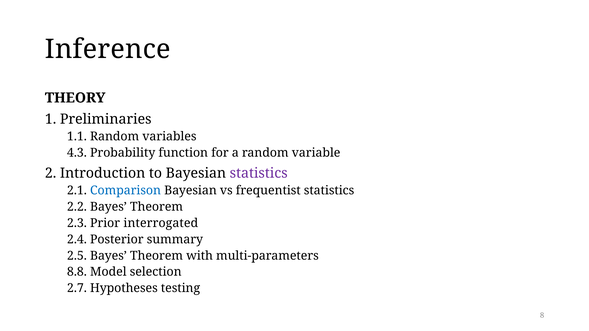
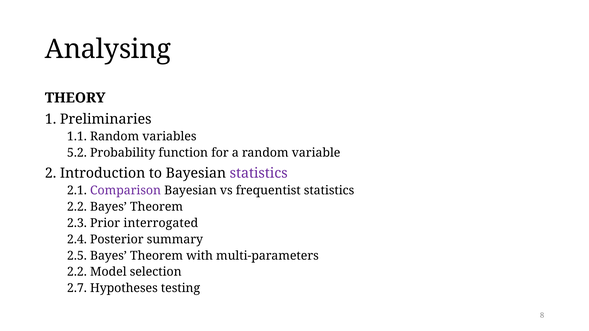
Inference: Inference -> Analysing (108, 49)
4.3: 4.3 -> 5.2 (77, 153)
Comparison colour: blue -> purple (125, 191)
8.8: 8.8 -> 2.2 (77, 272)
